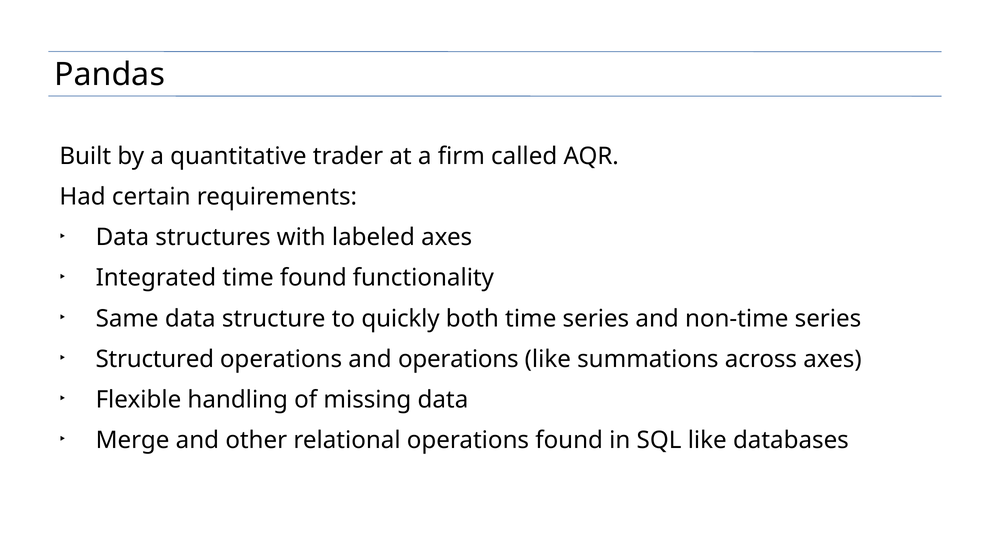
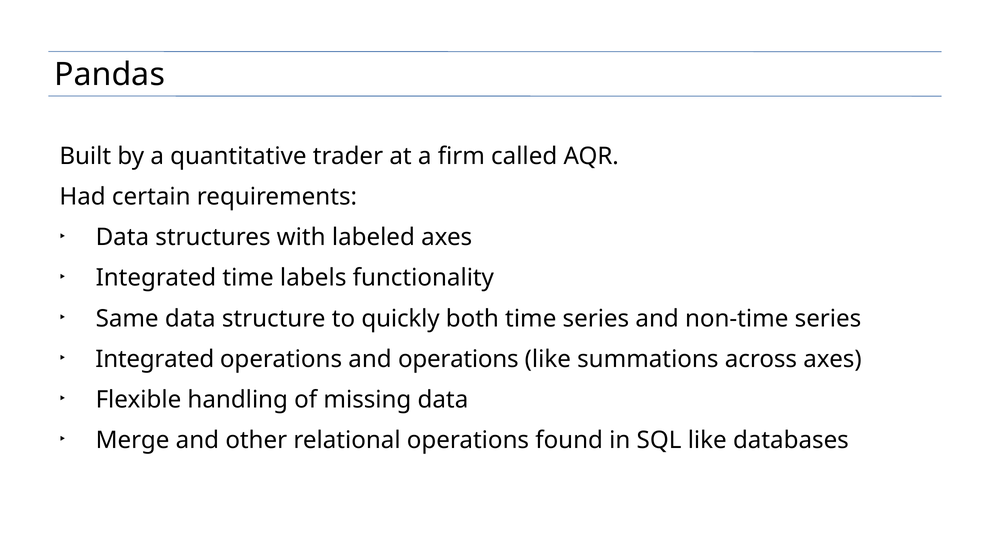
time found: found -> labels (313, 278)
Structured: Structured -> Integrated (155, 359)
